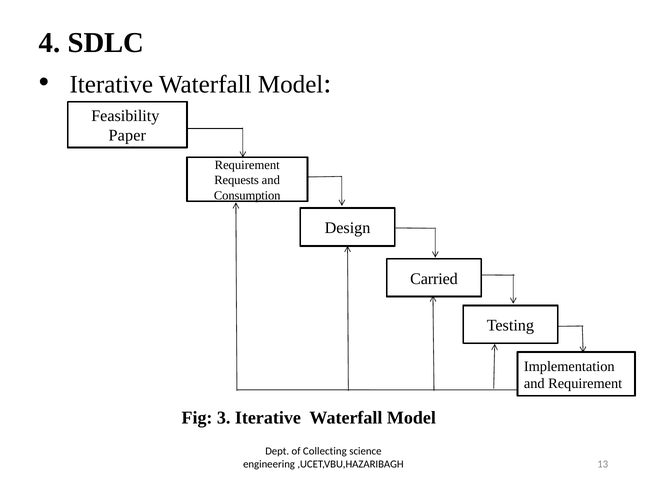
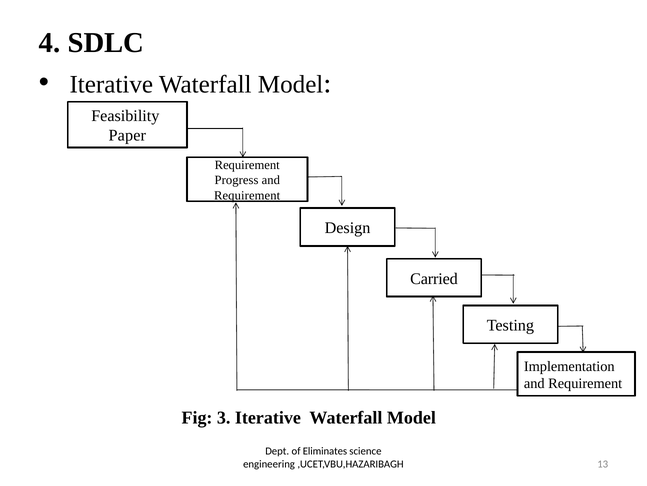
Requests: Requests -> Progress (237, 180)
Consumption: Consumption -> Requirement (247, 195)
Collecting: Collecting -> Eliminates (325, 450)
